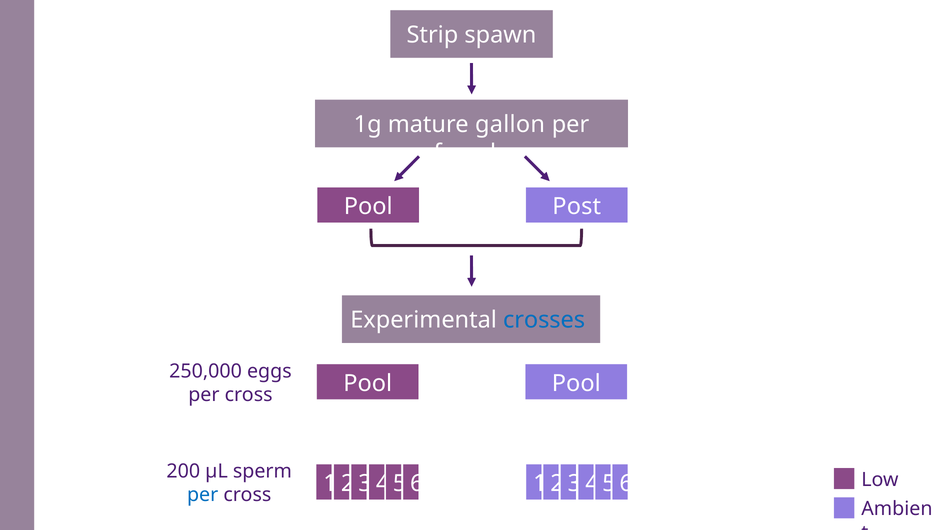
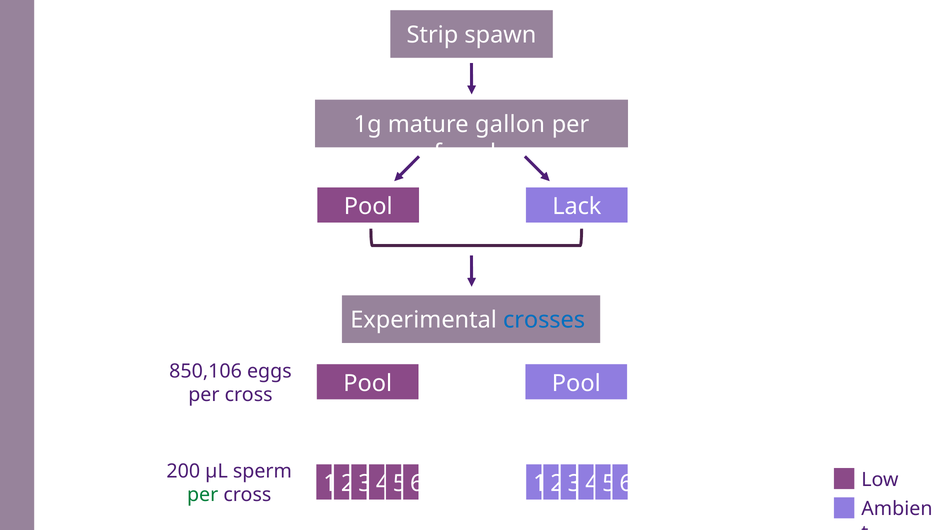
Post: Post -> Lack (577, 207)
250,000: 250,000 -> 850,106 (206, 371)
per colour: blue -> green (203, 495)
